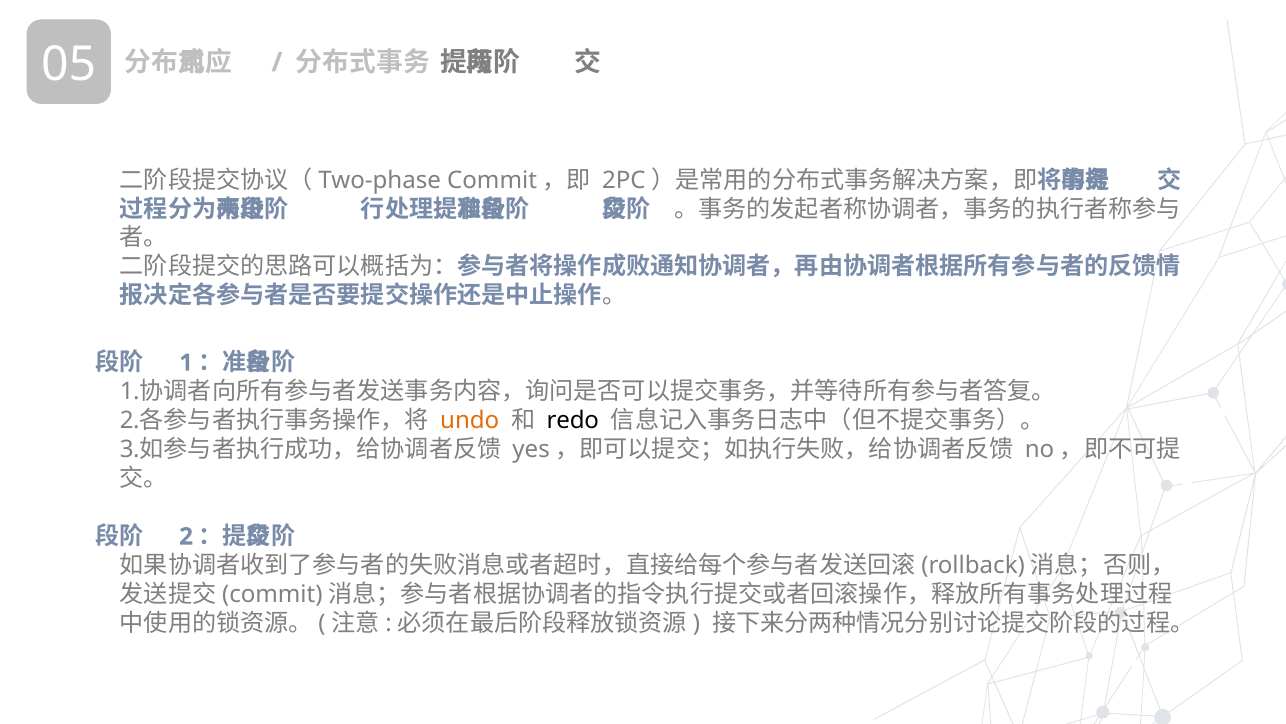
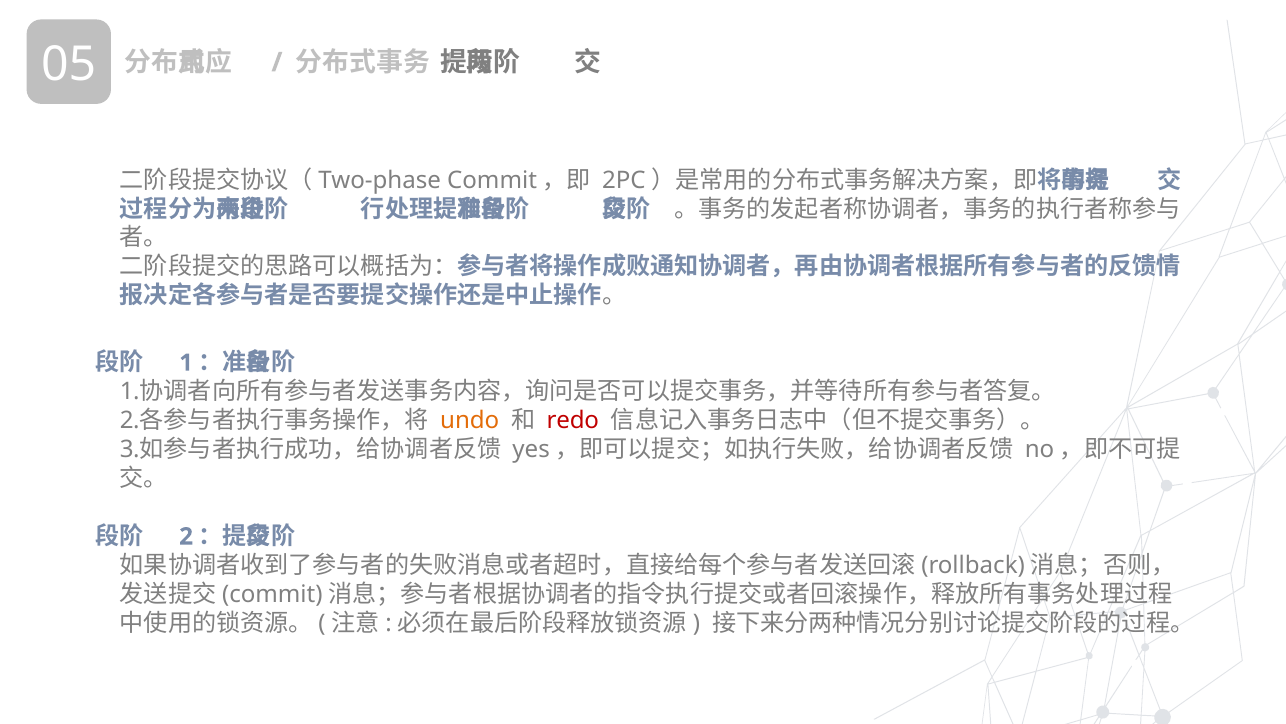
redo colour: black -> red (573, 420)
